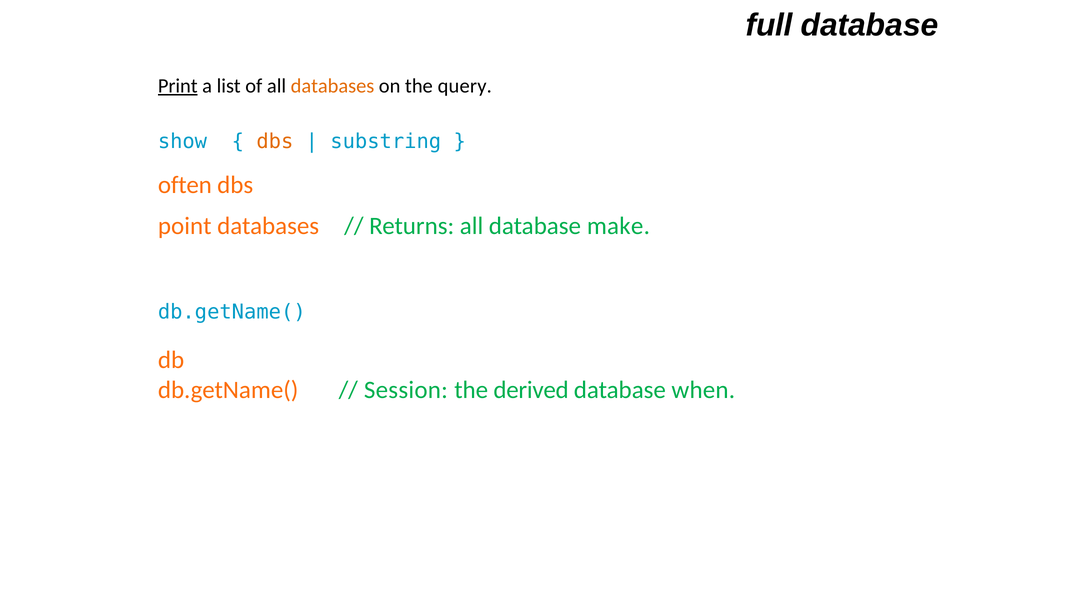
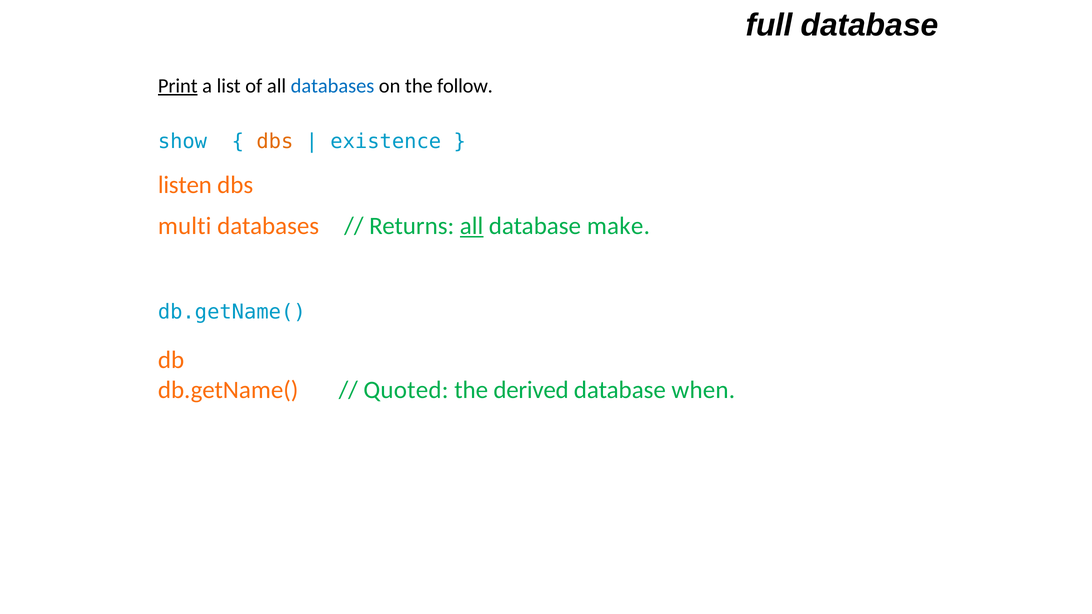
databases colour: orange -> blue (332, 86)
query: query -> follow (465, 86)
substring: substring -> existence (386, 142)
often: often -> listen (185, 185)
point: point -> multi (185, 226)
all underline: none -> present (472, 226)
Session: Session -> Quoted (406, 390)
